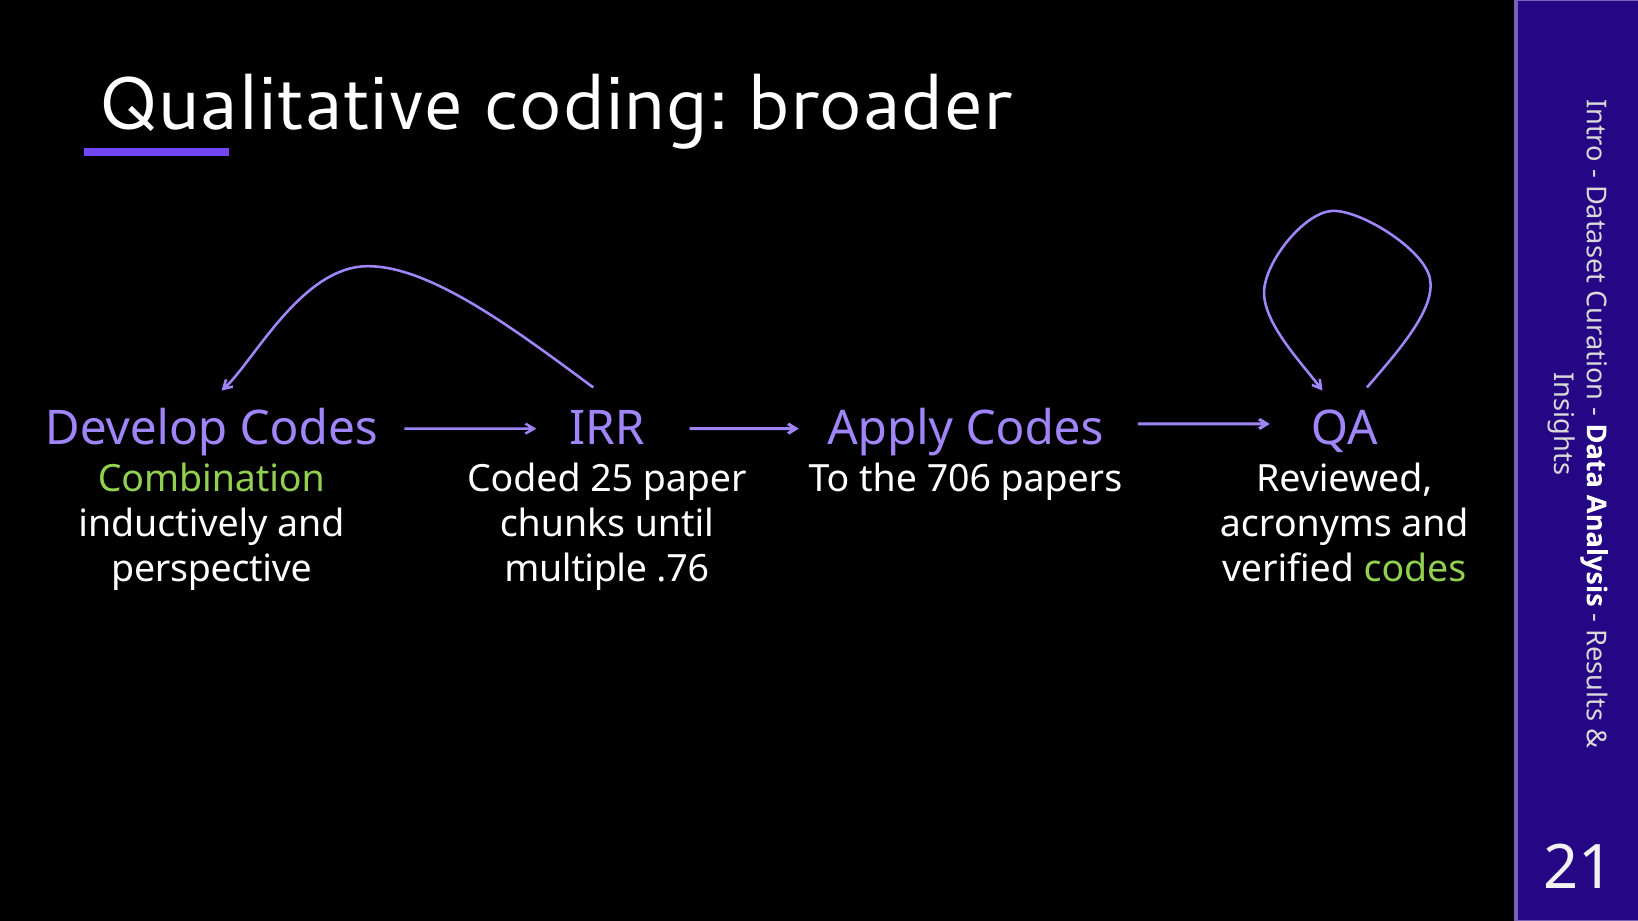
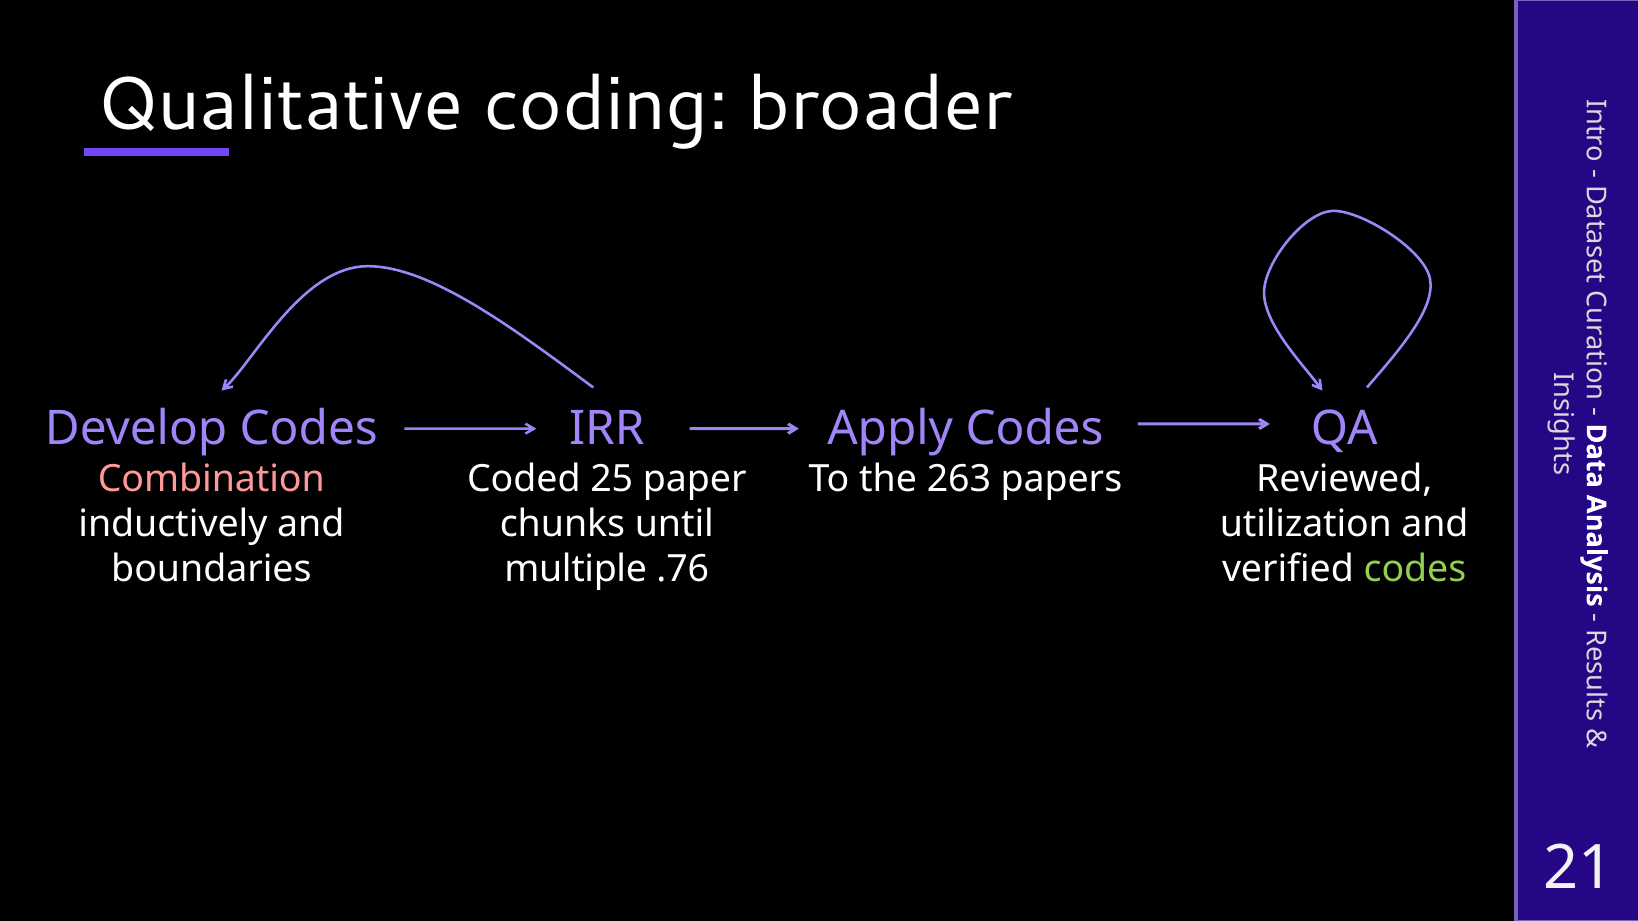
Combination colour: light green -> pink (211, 479)
706: 706 -> 263 (959, 479)
acronyms: acronyms -> utilization (1306, 524)
perspective: perspective -> boundaries (211, 569)
